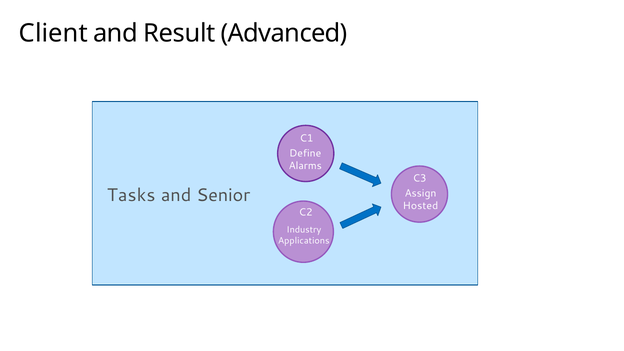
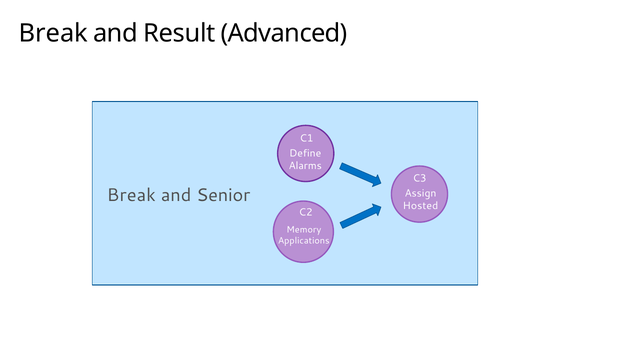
Client: Client -> Break (53, 33)
Tasks: Tasks -> Break (131, 195)
Industry: Industry -> Memory (304, 230)
